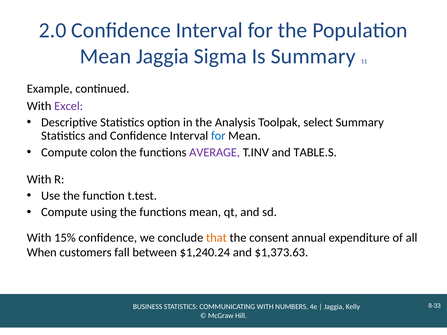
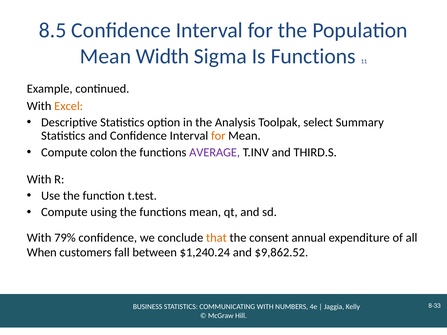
2.0: 2.0 -> 8.5 (53, 30)
Mean Jaggia: Jaggia -> Width (163, 56)
Is Summary: Summary -> Functions (313, 56)
Excel colour: purple -> orange (69, 106)
for colour: blue -> orange (218, 136)
TABLE.S: TABLE.S -> THIRD.S (315, 152)
15%: 15% -> 79% (65, 238)
$1,373.63: $1,373.63 -> $9,862.52 (281, 253)
